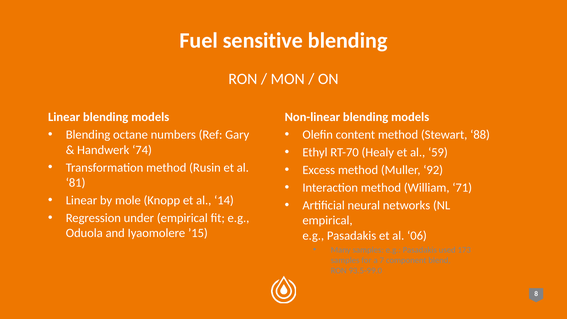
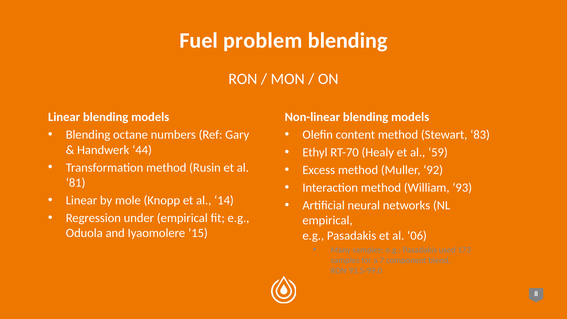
sensitive: sensitive -> problem (263, 40)
88: 88 -> 83 (480, 135)
74: 74 -> 44 (142, 150)
71: 71 -> 93 (462, 188)
